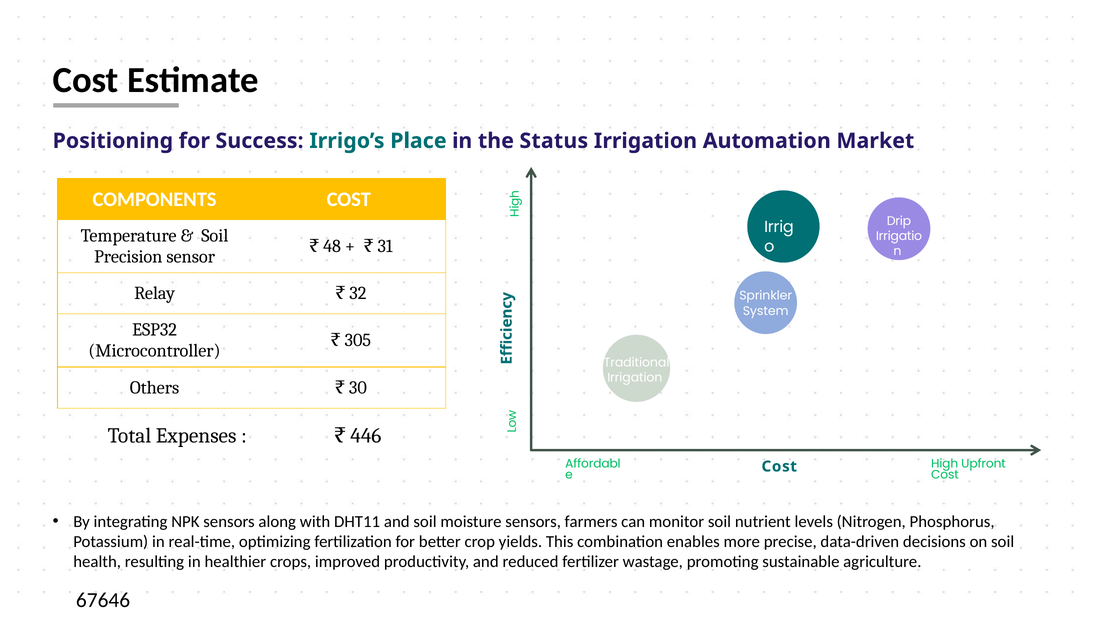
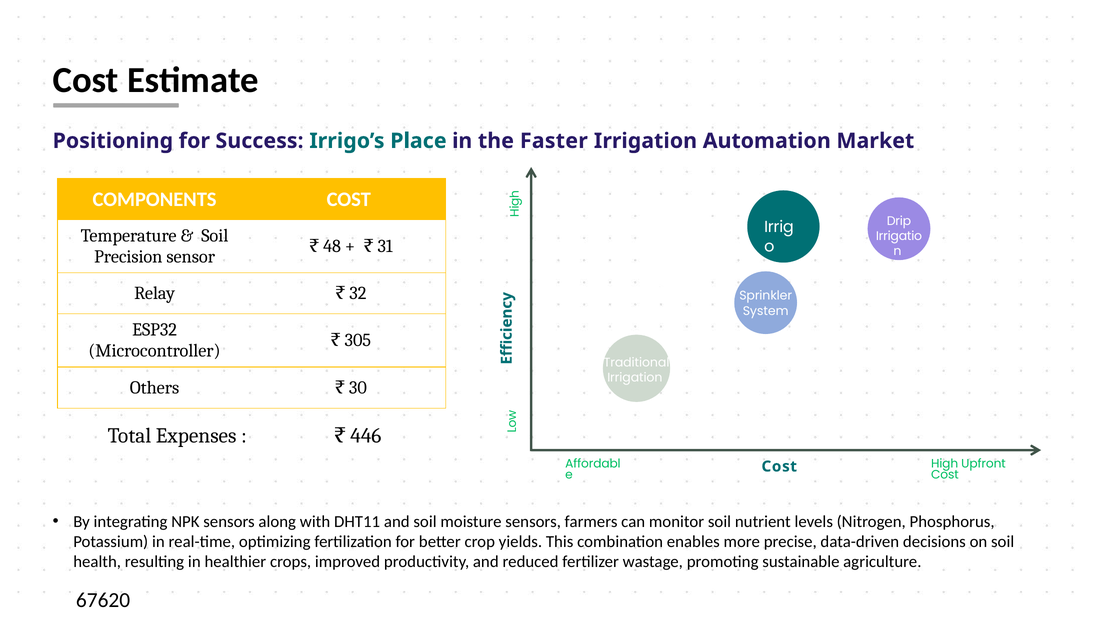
Status: Status -> Faster (554, 141)
67646: 67646 -> 67620 (103, 601)
